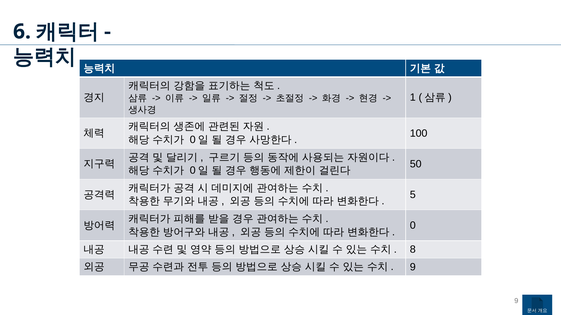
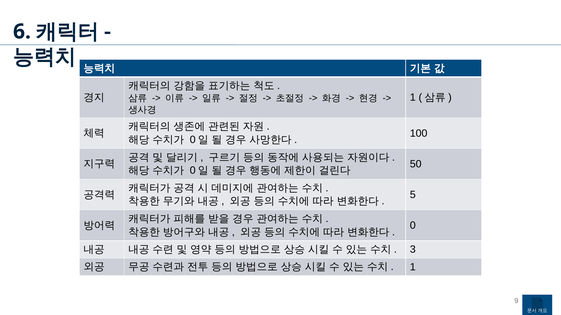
8: 8 -> 3 (413, 250)
9: 9 -> 1 (413, 267)
